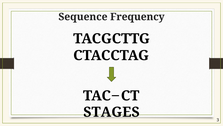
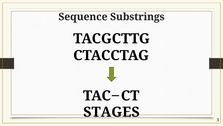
Frequency: Frequency -> Substrings (137, 17)
